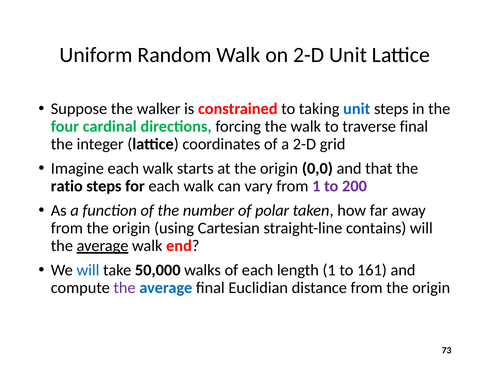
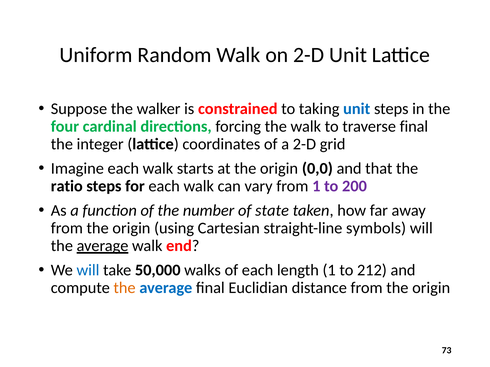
polar: polar -> state (272, 211)
contains: contains -> symbols (376, 228)
161: 161 -> 212 (372, 270)
the colour: purple -> orange (125, 288)
